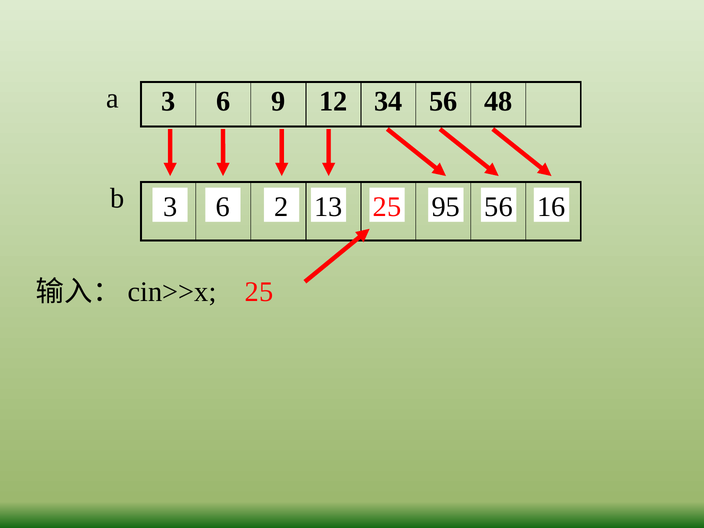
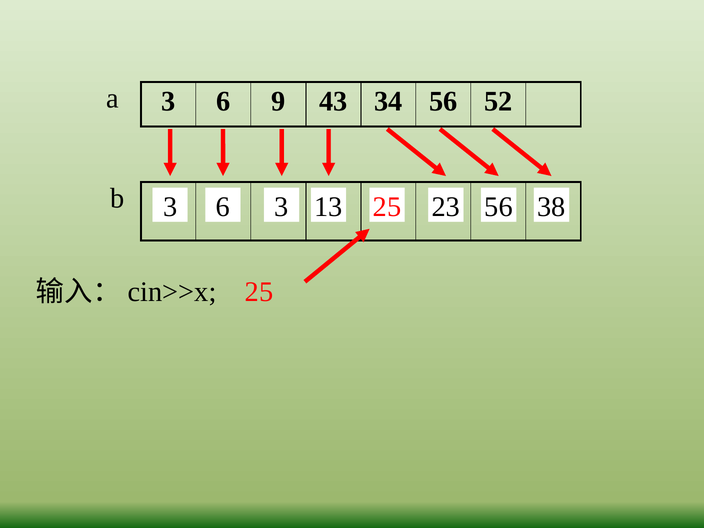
12: 12 -> 43 (333, 101)
48: 48 -> 52 (498, 101)
6 2: 2 -> 3 (282, 207)
95: 95 -> 23 (446, 207)
16: 16 -> 38 (551, 207)
